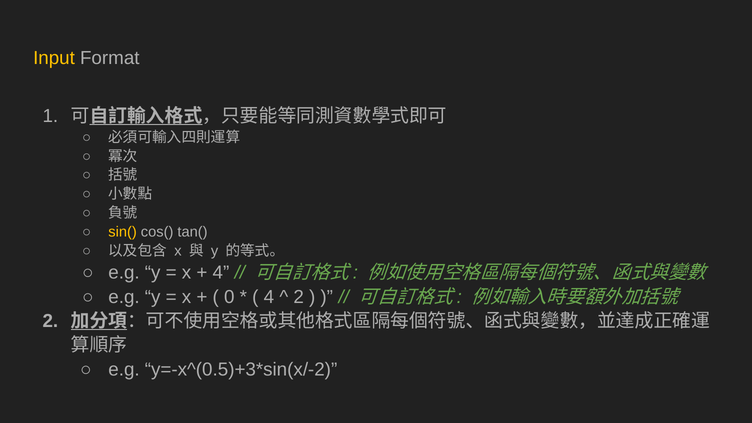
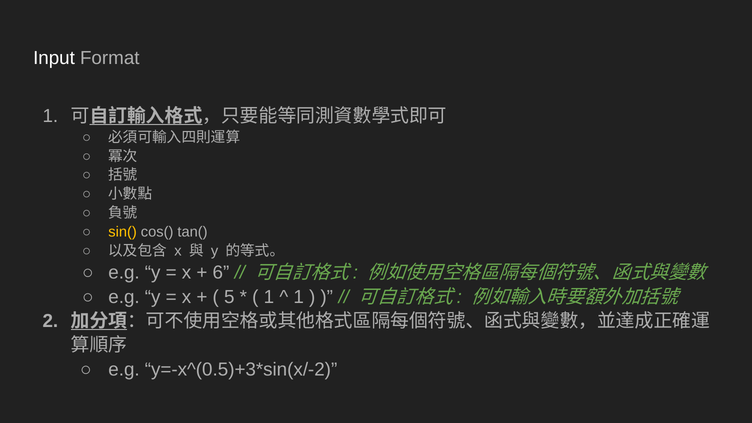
Input colour: yellow -> white (54, 58)
4: 4 -> 6 (221, 273)
0: 0 -> 5 (229, 297)
4: 4 -> 1 (269, 297)
2: 2 -> 1 (299, 297)
